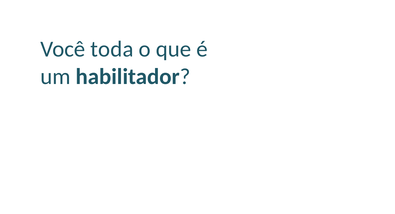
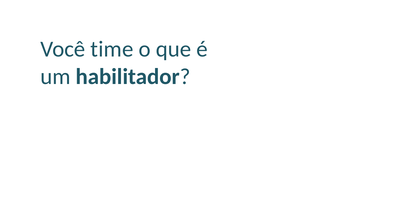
toda: toda -> time (112, 49)
